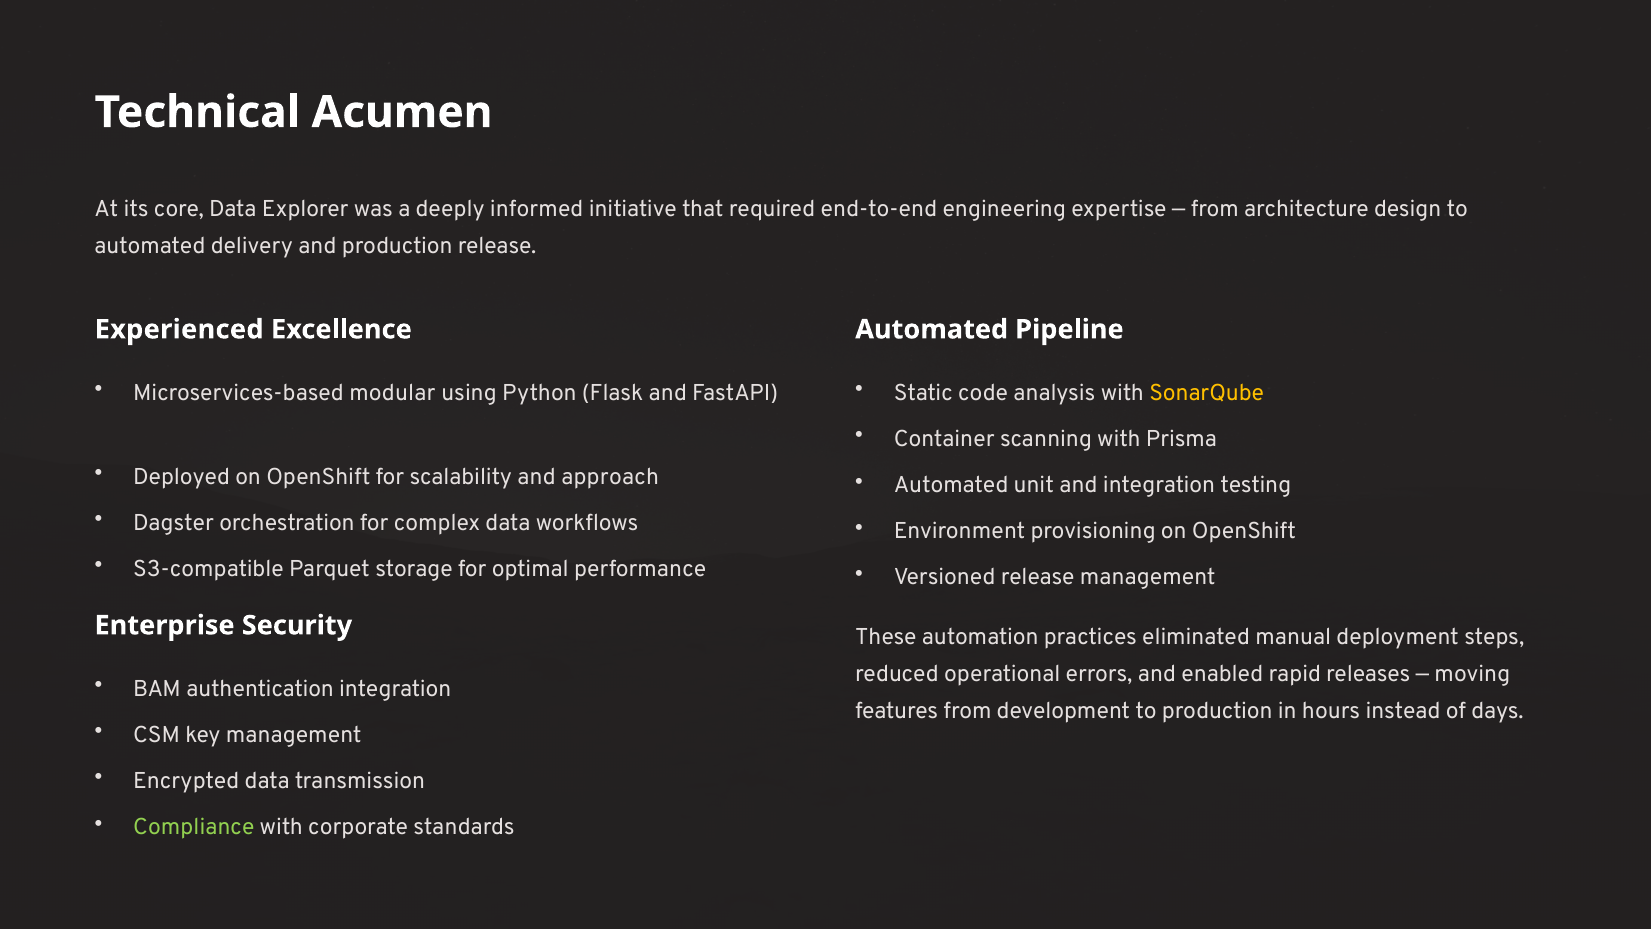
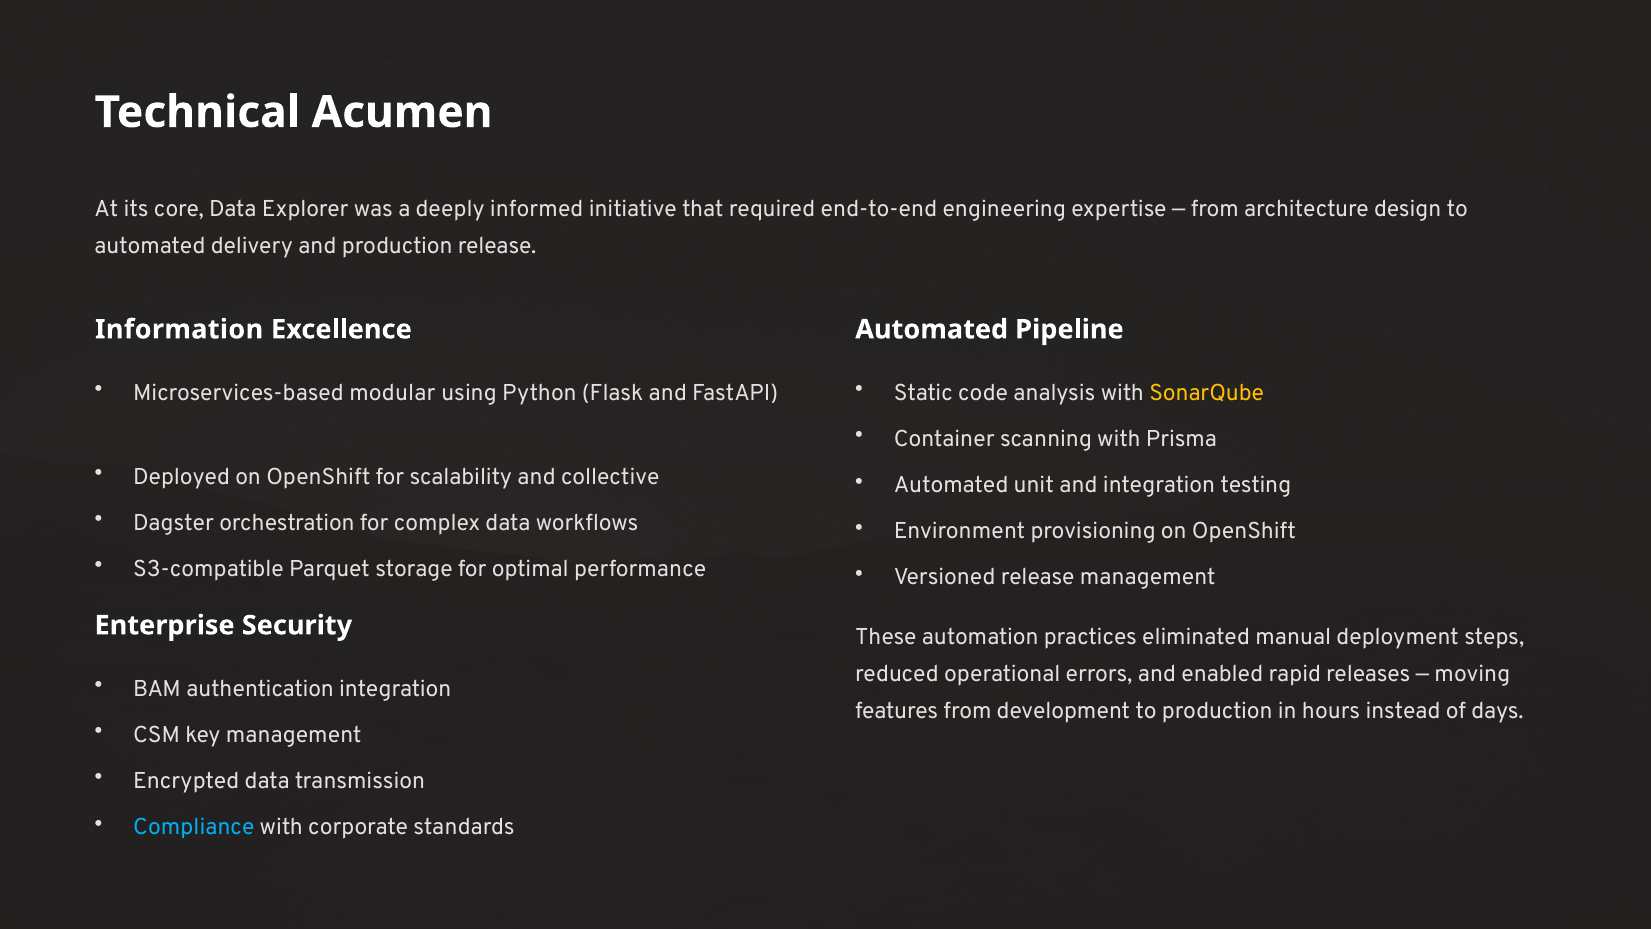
Experienced: Experienced -> Information (179, 329)
approach: approach -> collective (610, 477)
Compliance colour: light green -> light blue (194, 827)
